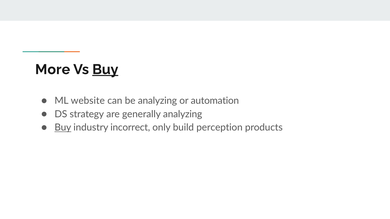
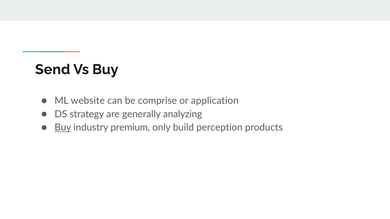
More: More -> Send (53, 70)
Buy underline: present -> none (105, 70)
be analyzing: analyzing -> comprise (157, 101)
automation: automation -> application (215, 101)
incorrect: incorrect -> premium (130, 128)
